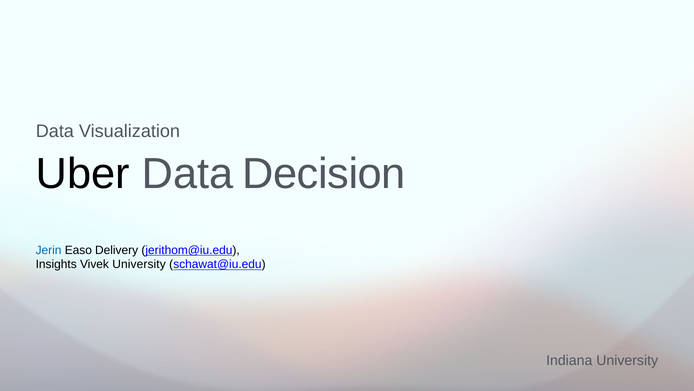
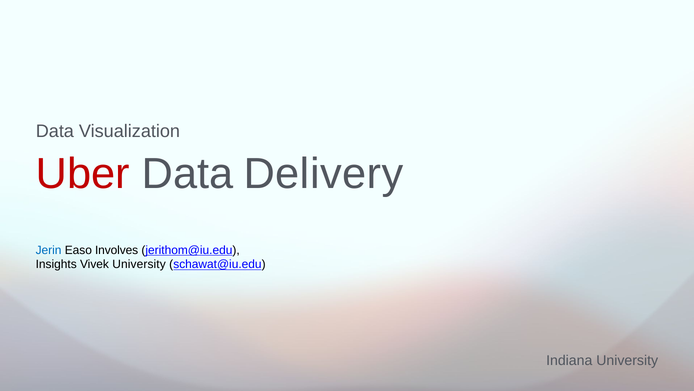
Uber colour: black -> red (83, 174)
Decision: Decision -> Delivery (324, 174)
Delivery: Delivery -> Involves (117, 250)
